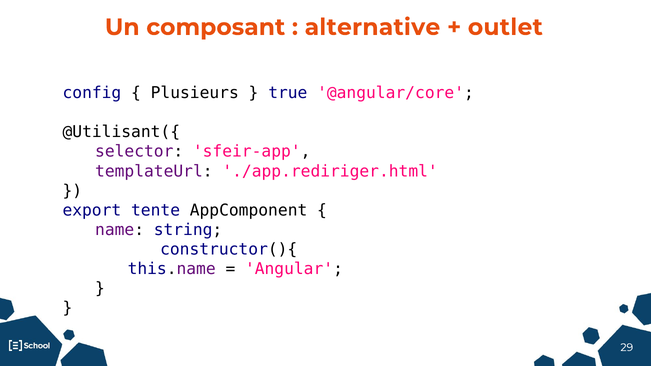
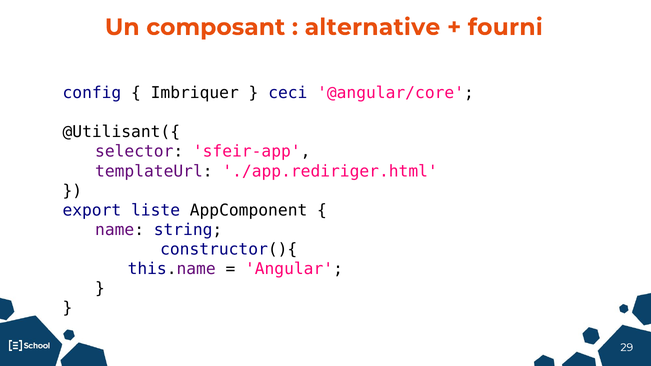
outlet: outlet -> fourni (505, 27)
Plusieurs: Plusieurs -> Imbriquer (195, 93)
true: true -> ceci (288, 93)
tente: tente -> liste (156, 210)
